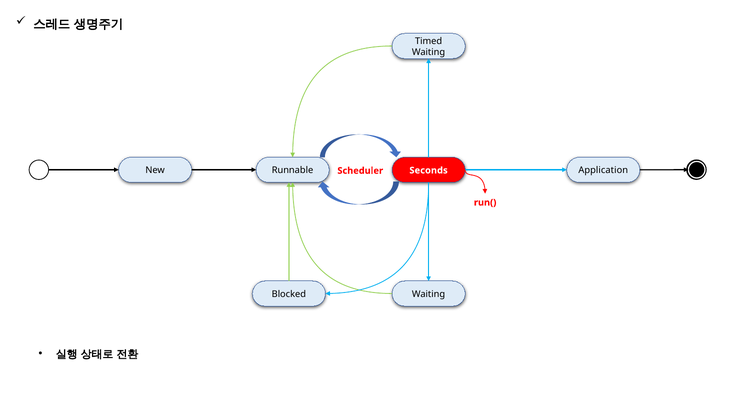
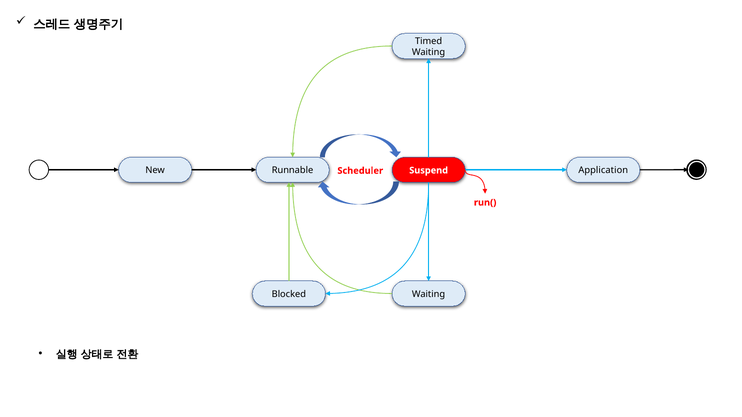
Seconds: Seconds -> Suspend (429, 171)
